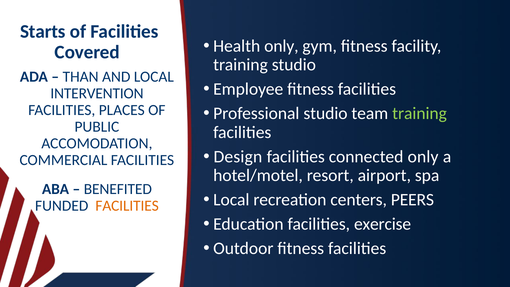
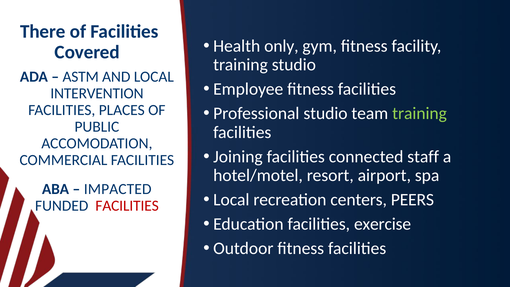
Starts: Starts -> There (43, 32)
THAN: THAN -> ASTM (81, 77)
Design: Design -> Joining (238, 156)
connected only: only -> staff (423, 156)
BENEFITED: BENEFITED -> IMPACTED (118, 189)
FACILITIES colour: orange -> red (127, 206)
